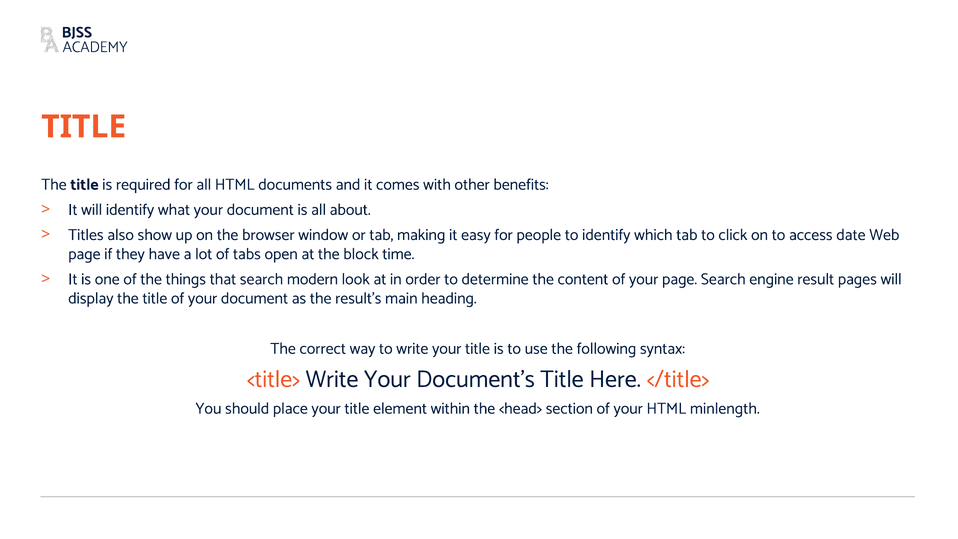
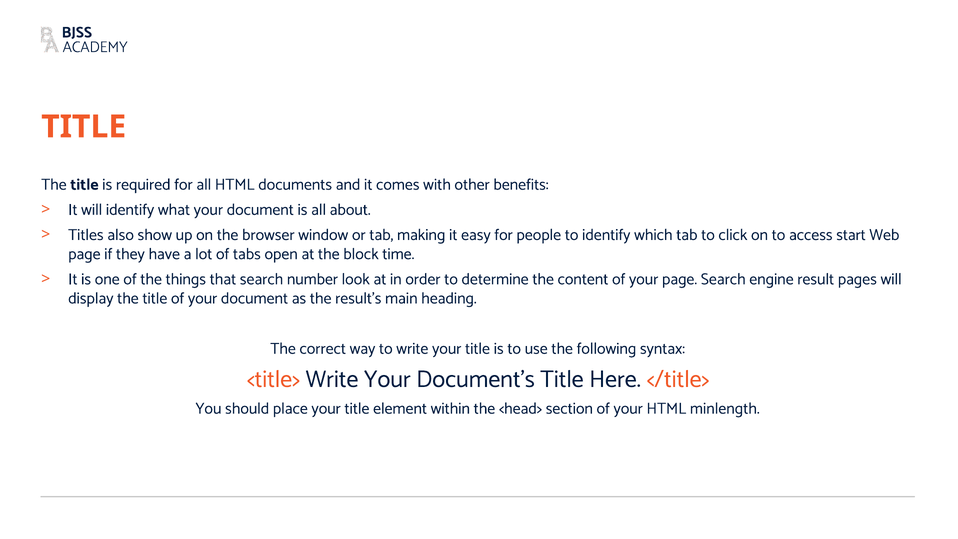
date: date -> start (851, 235)
modern: modern -> number (312, 279)
